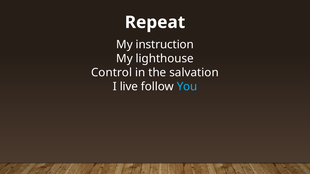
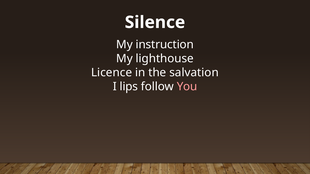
Repeat: Repeat -> Silence (155, 22)
Control: Control -> Licence (112, 73)
live: live -> lips (129, 87)
You colour: light blue -> pink (187, 87)
